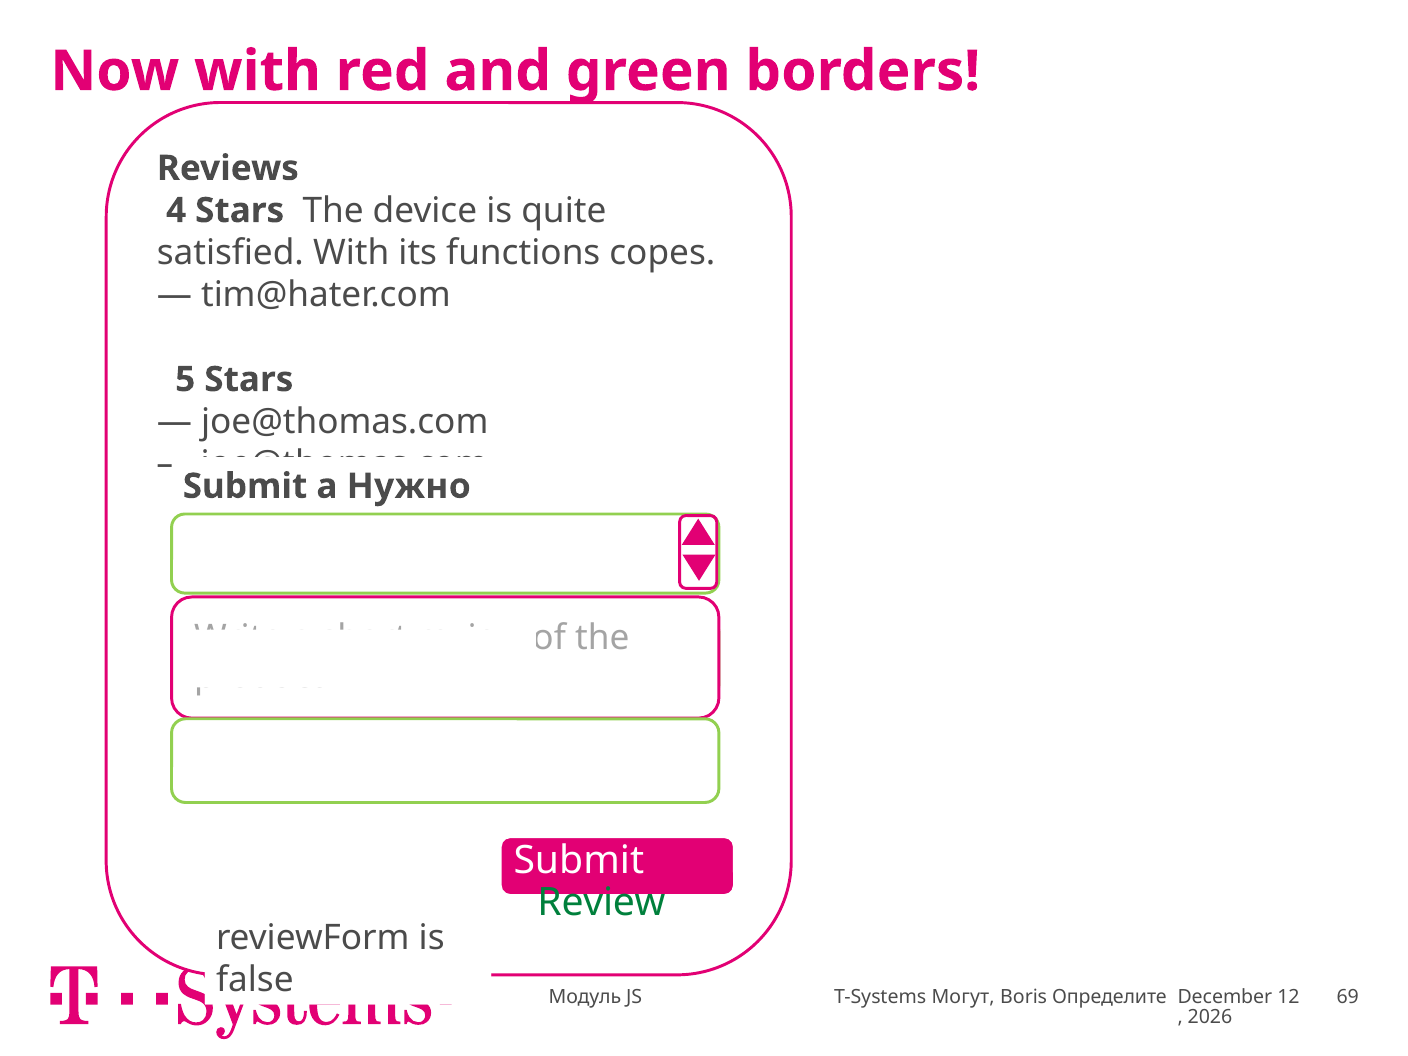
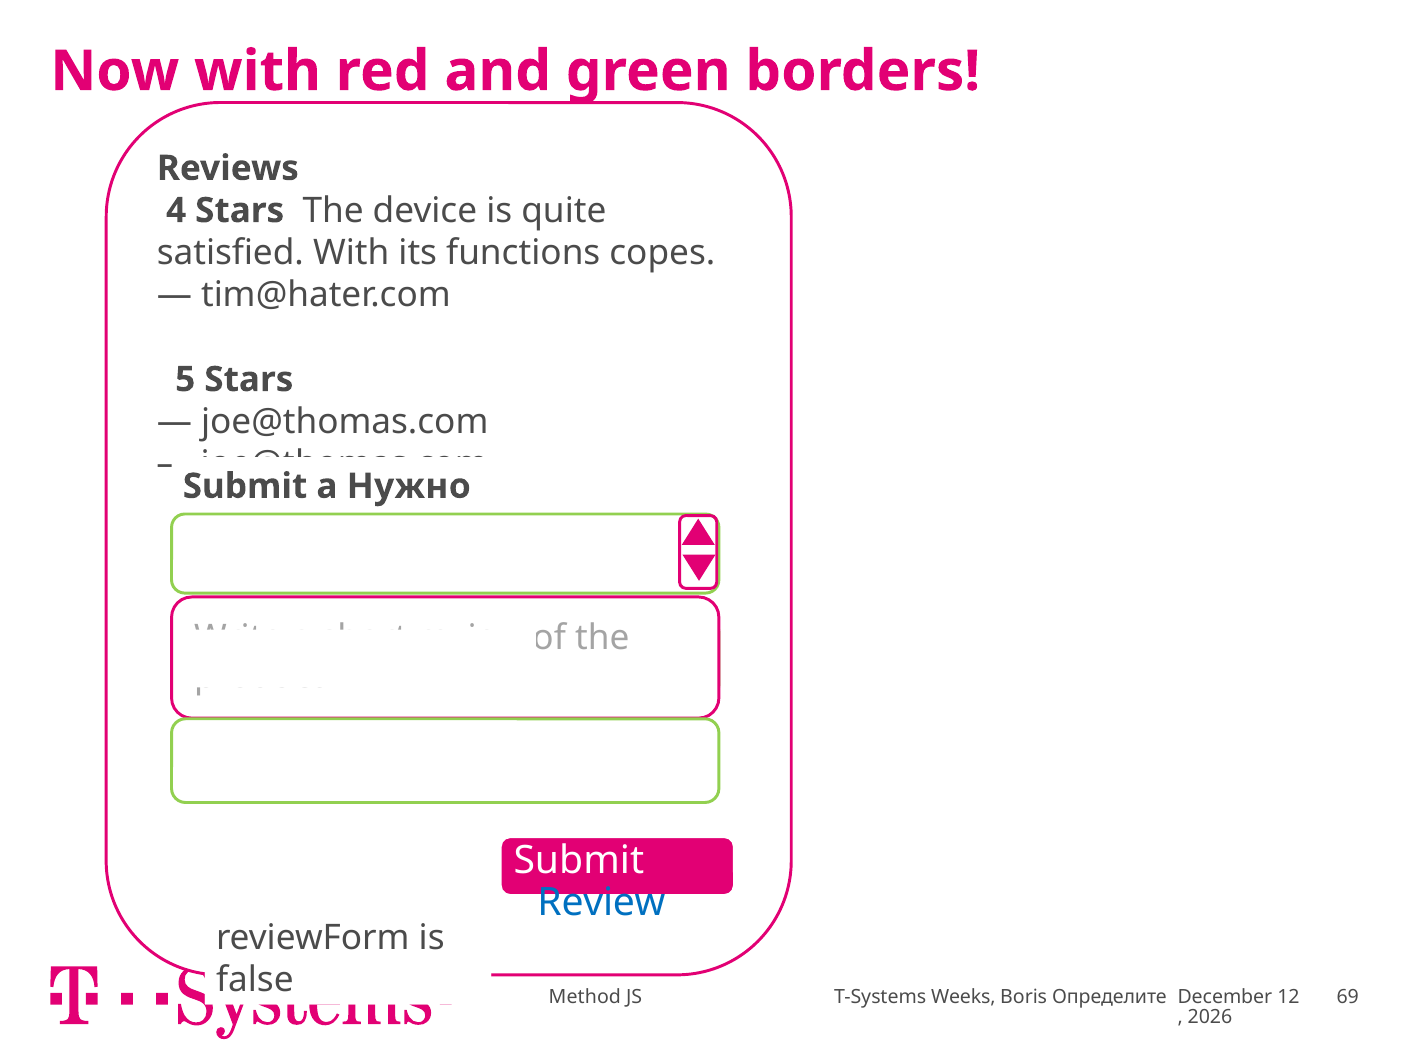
Review colour: green -> blue (601, 903)
Модуль: Модуль -> Method (585, 997)
T-Systems Могут: Могут -> Weeks (963, 997)
